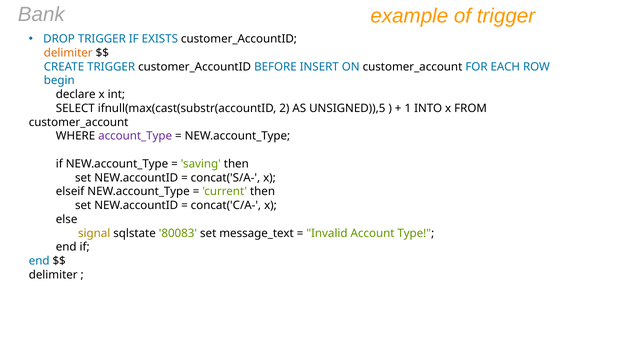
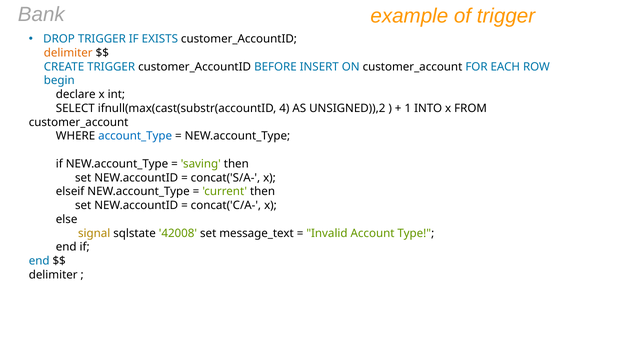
2: 2 -> 4 (284, 108)
UNSIGNED)),5: UNSIGNED)),5 -> UNSIGNED)),2 (347, 108)
account_Type colour: purple -> blue (135, 136)
80083: 80083 -> 42008 (178, 233)
